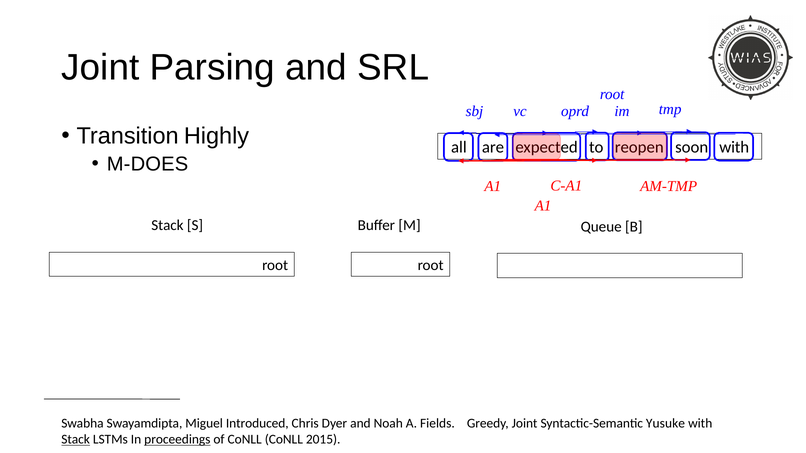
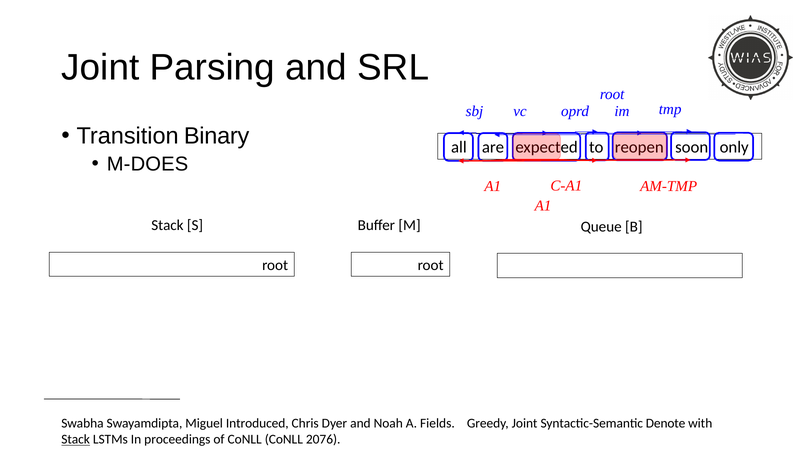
Highly: Highly -> Binary (217, 136)
soon with: with -> only (734, 147)
Yusuke: Yusuke -> Denote (666, 424)
proceedings underline: present -> none (177, 440)
2015: 2015 -> 2076 (323, 440)
